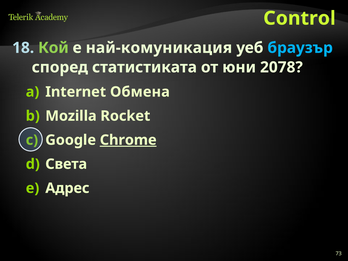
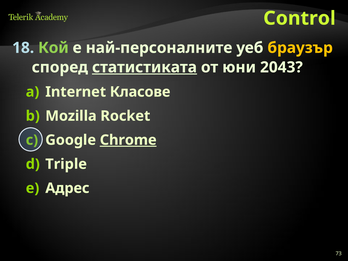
най-комуникация: най-комуникация -> най-персоналните (159, 48)
браузър colour: light blue -> yellow (300, 48)
статистиката underline: none -> present (144, 67)
2078: 2078 -> 2043 (281, 67)
Обмена: Обмена -> Класове (140, 92)
Света: Света -> Triple (66, 164)
